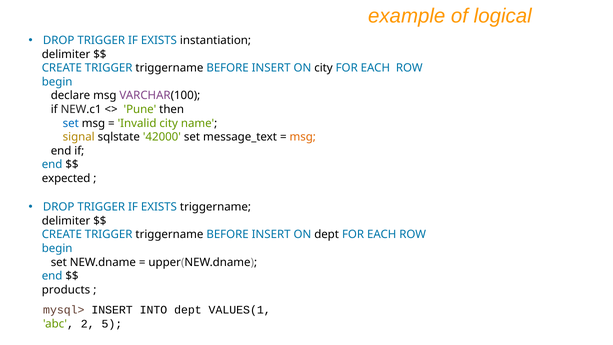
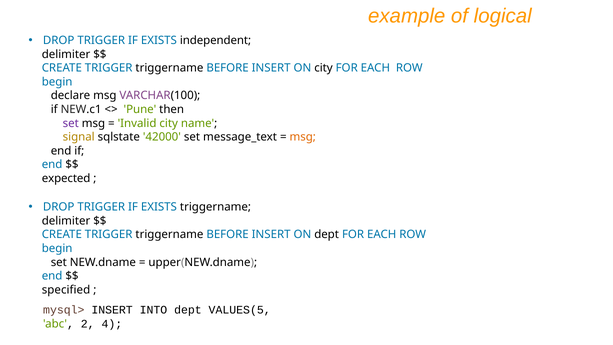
instantiation: instantiation -> independent (216, 40)
set colour: blue -> purple (71, 123)
products: products -> specified (66, 290)
VALUES(1: VALUES(1 -> VALUES(5 (240, 310)
5: 5 -> 4 (112, 324)
